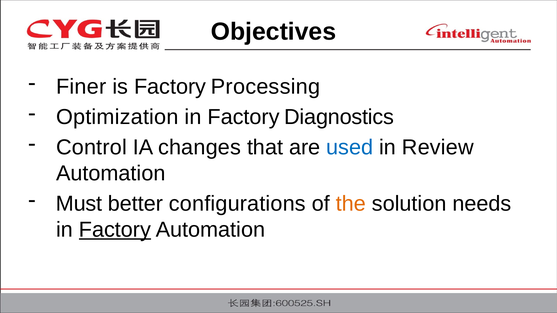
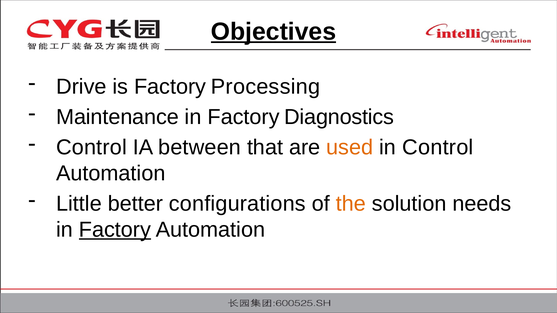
Objectives underline: none -> present (274, 32)
Finer: Finer -> Drive (81, 87)
Optimization: Optimization -> Maintenance (117, 117)
changes: changes -> between (200, 148)
used colour: blue -> orange (350, 148)
in Review: Review -> Control (438, 148)
Must: Must -> Little (79, 204)
